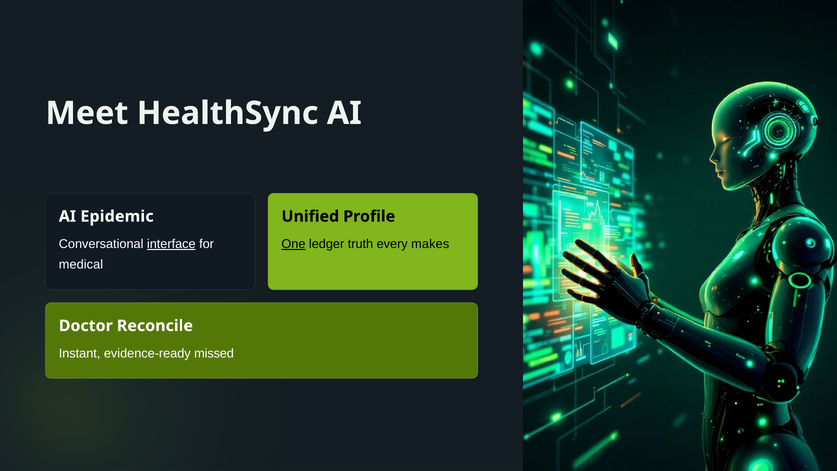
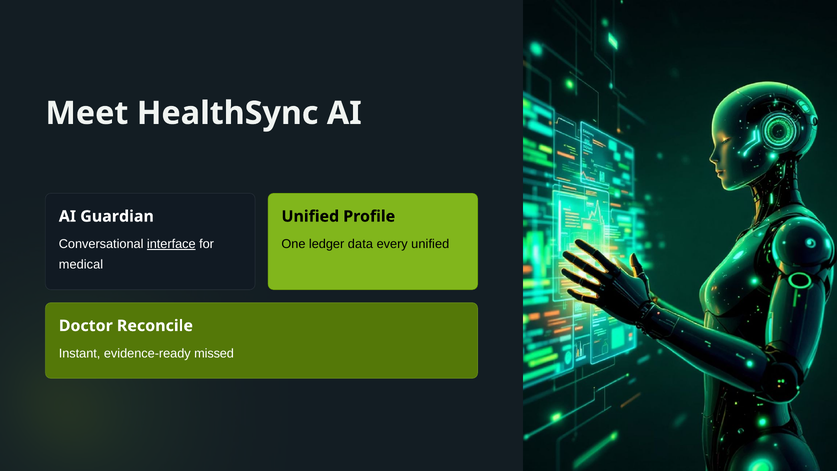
Epidemic: Epidemic -> Guardian (117, 216)
One underline: present -> none (293, 244)
truth: truth -> data (360, 244)
every makes: makes -> unified (430, 244)
